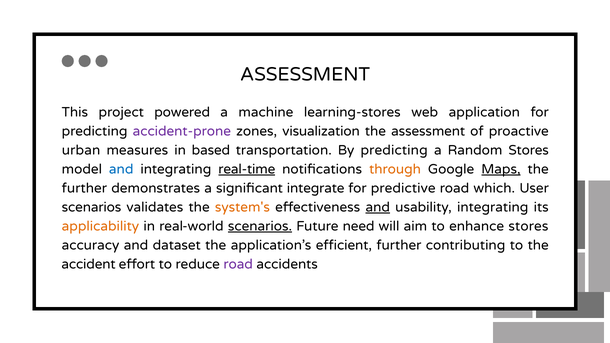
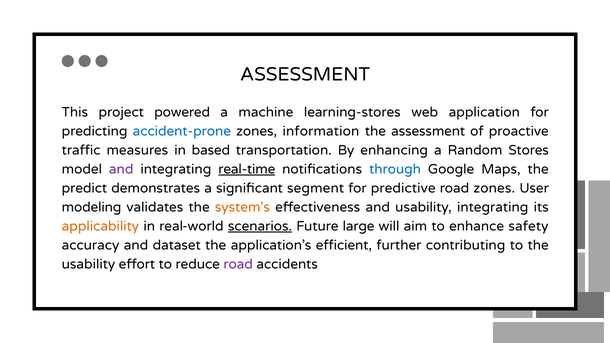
accident-prone colour: purple -> blue (182, 131)
visualization: visualization -> information (321, 131)
urban: urban -> traffic (81, 150)
By predicting: predicting -> enhancing (394, 150)
and colour: blue -> purple (121, 169)
through colour: orange -> blue (395, 169)
Maps underline: present -> none (501, 169)
further: further -> predict (84, 188)
integrate: integrate -> segment (316, 188)
road which: which -> zones (494, 188)
scenarios: scenarios -> modeling (92, 207)
and underline: present -> none (378, 207)
need: need -> large (359, 226)
enhance stores: stores -> safety (528, 226)
accident: accident -> usability (88, 264)
